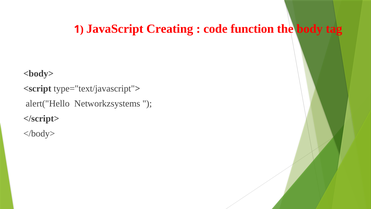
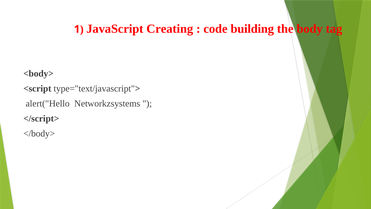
function: function -> building (252, 29)
